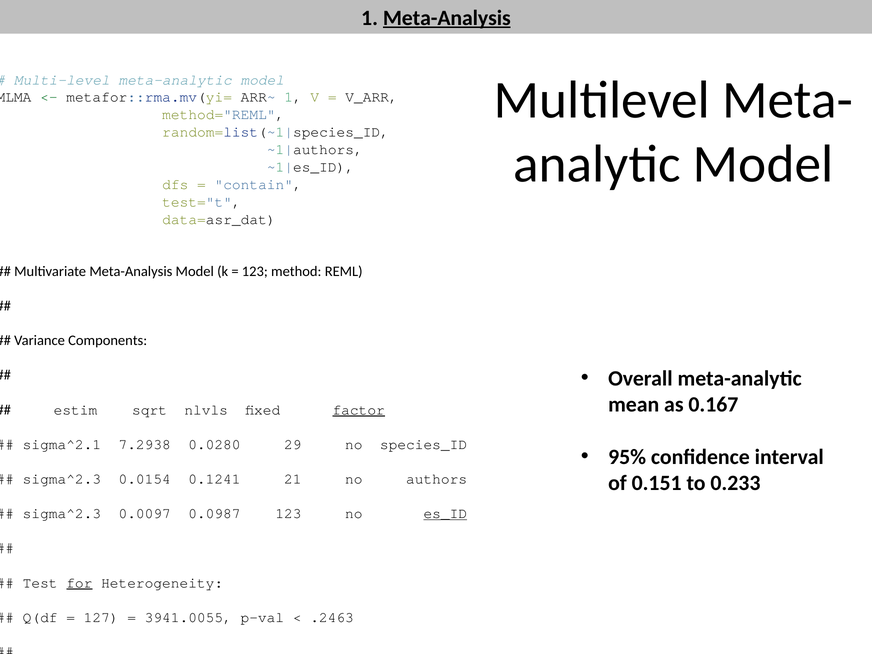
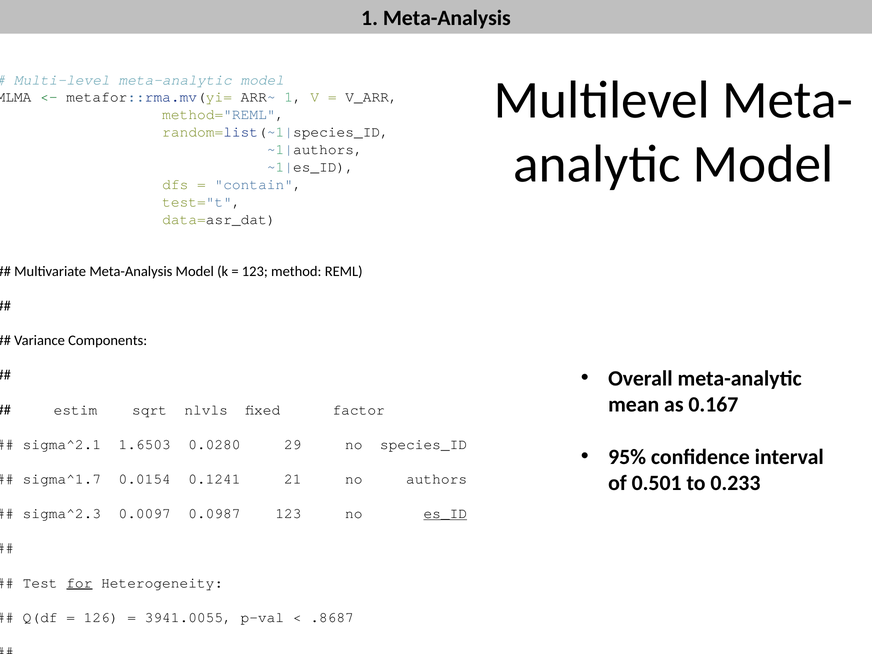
Meta-Analysis underline: present -> none (447, 18)
factor underline: present -> none (359, 410)
7.2938: 7.2938 -> 1.6503 (145, 444)
sigma^2.3: sigma^2.3 -> sigma^1.7 (62, 479)
0.151: 0.151 -> 0.501 (657, 483)
127: 127 -> 126 (101, 617)
.2463: .2463 -> .8687 (332, 617)
